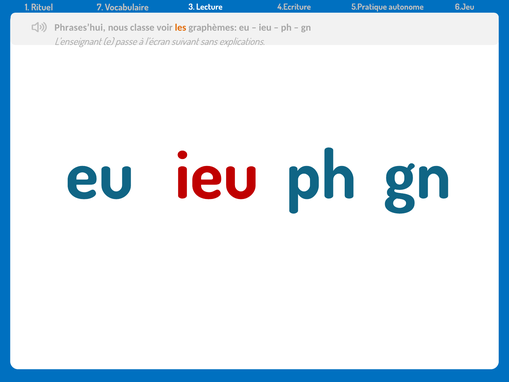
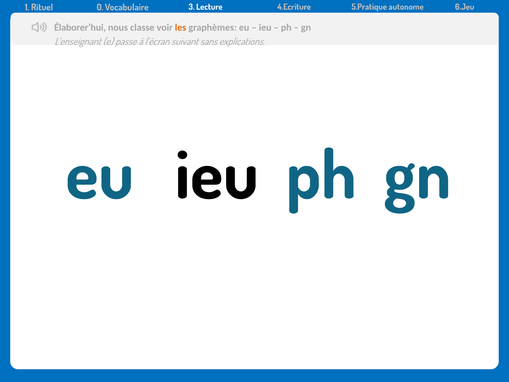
7: 7 -> 0 (100, 7)
Phrases’hui: Phrases’hui -> Élaborer’hui (80, 27)
ieu colour: red -> black (217, 176)
